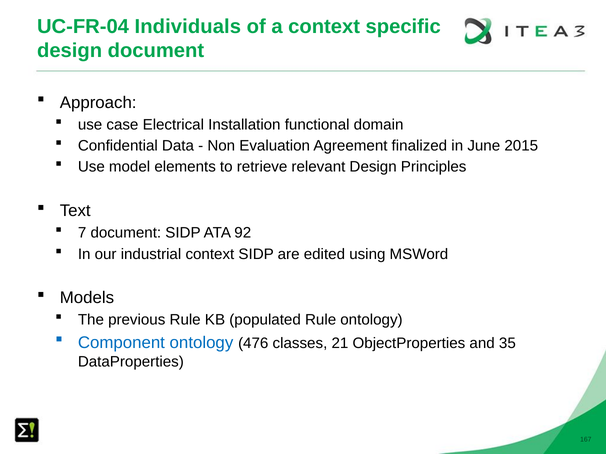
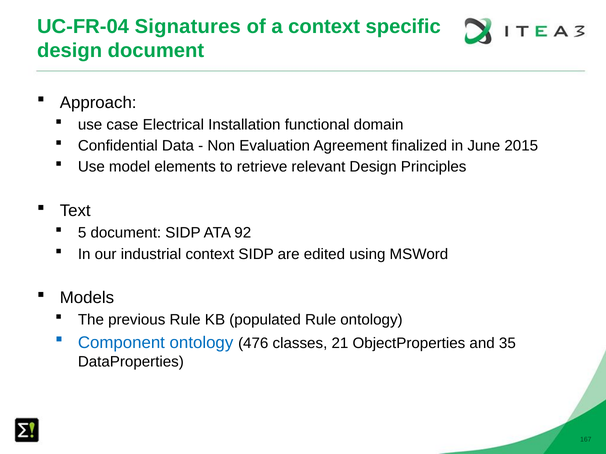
Individuals: Individuals -> Signatures (188, 26)
7: 7 -> 5 (82, 233)
